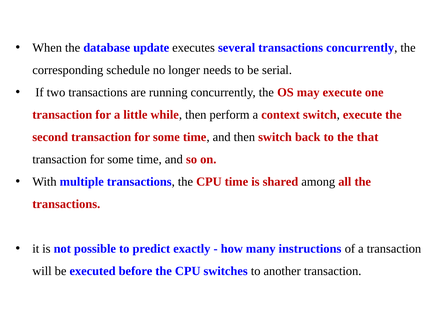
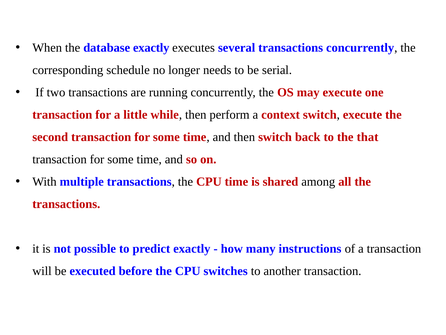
database update: update -> exactly (151, 48)
